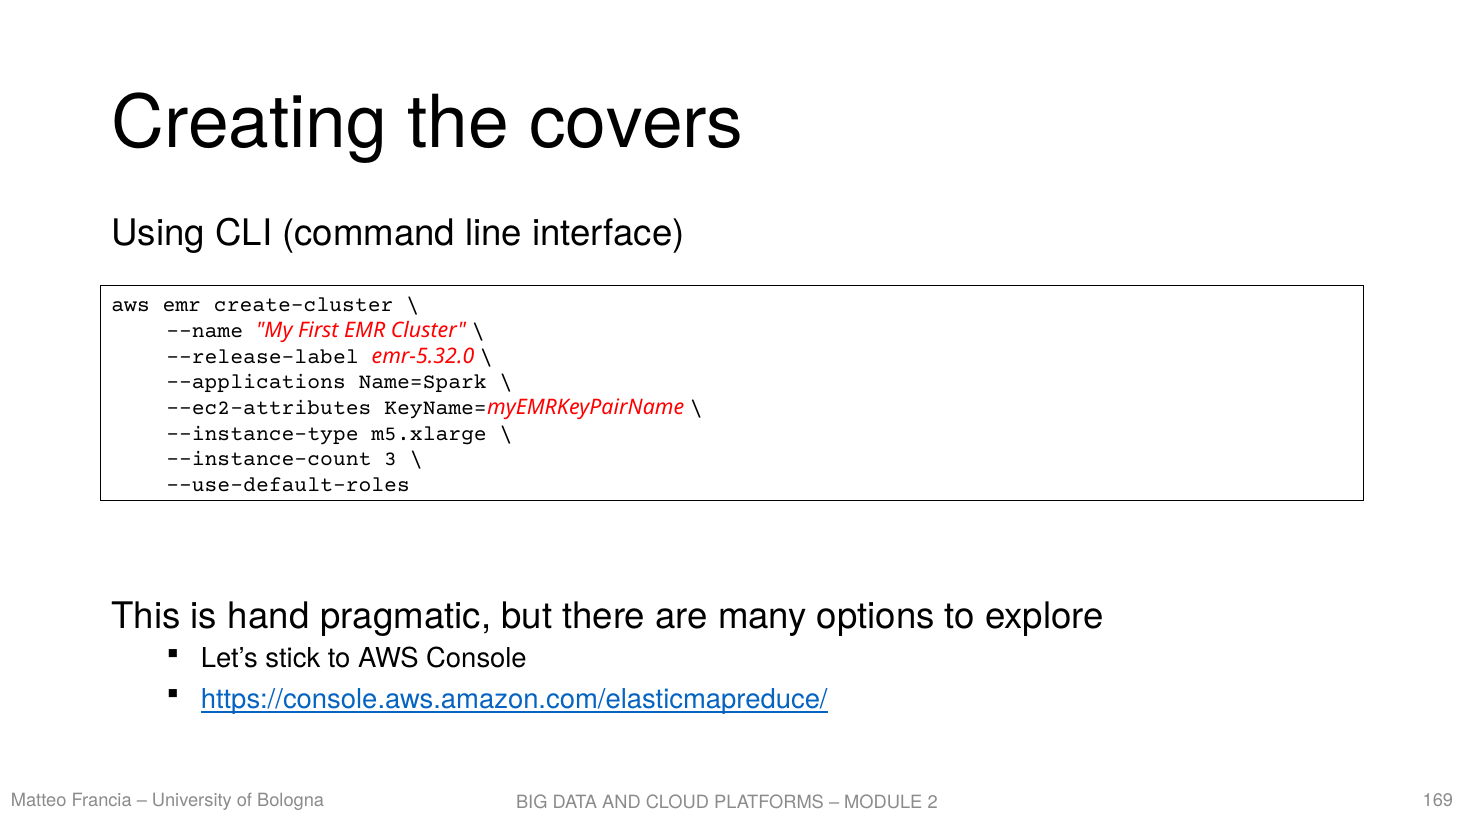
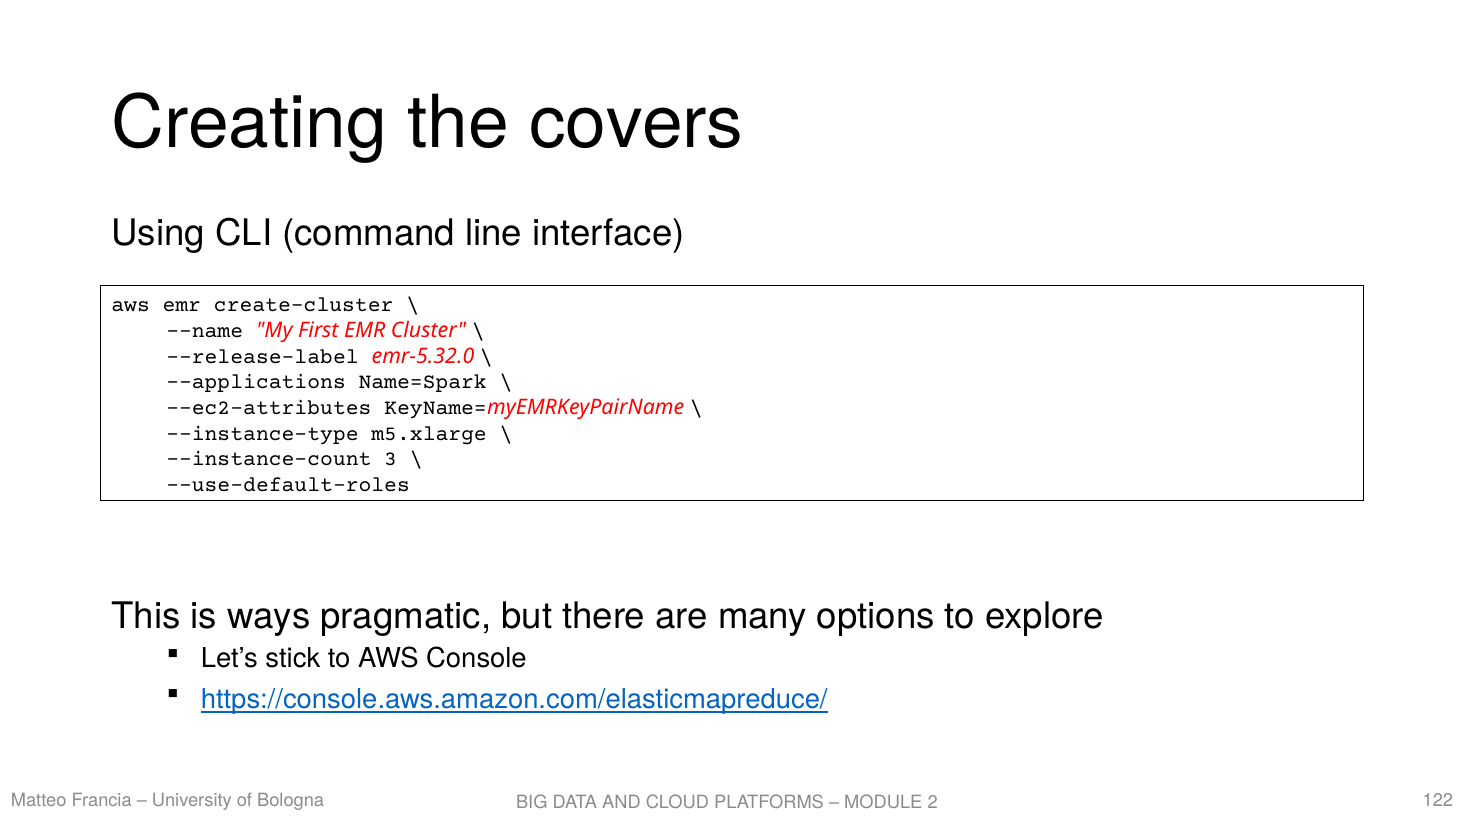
hand: hand -> ways (269, 617)
169: 169 -> 122 (1438, 801)
